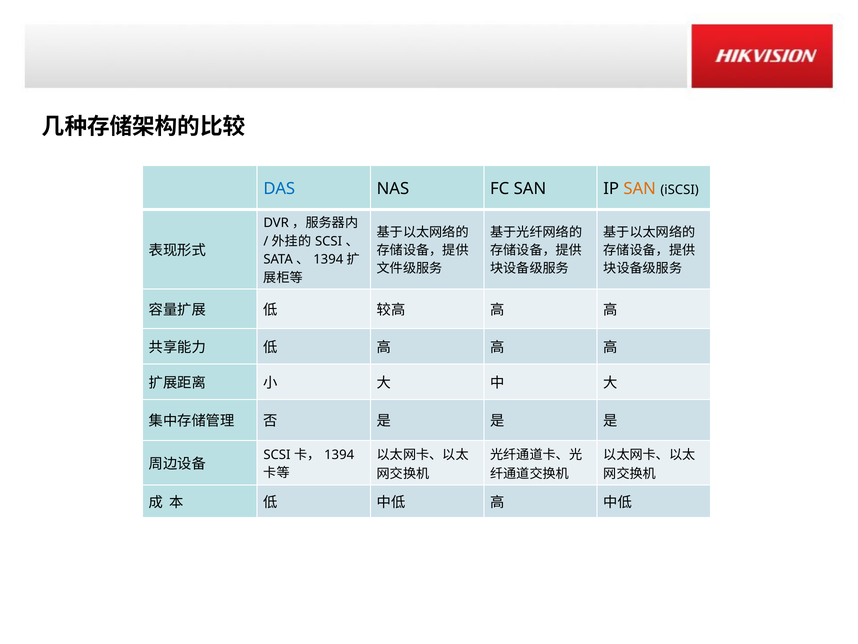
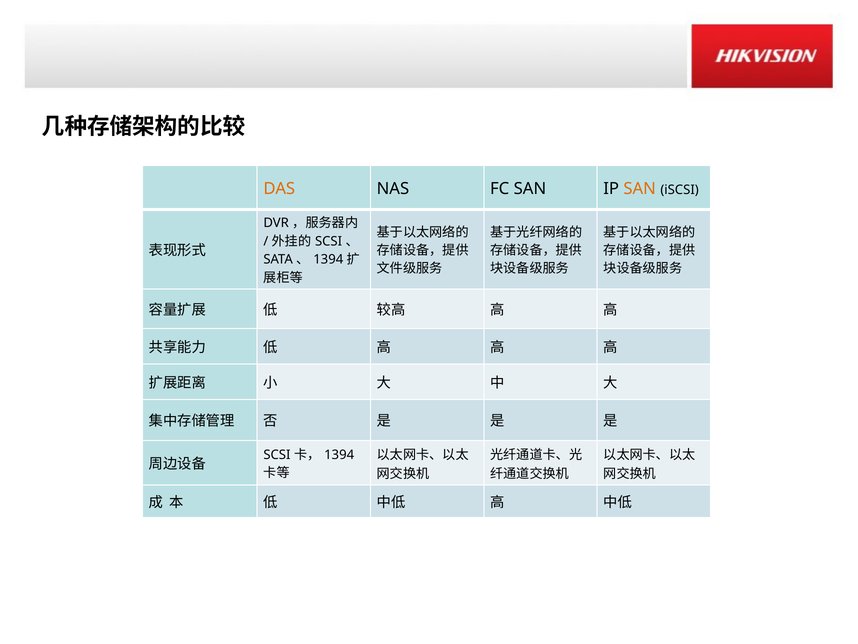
DAS colour: blue -> orange (279, 188)
